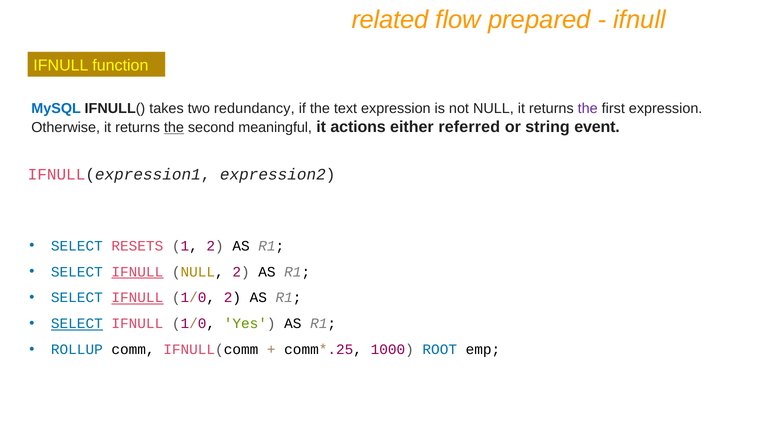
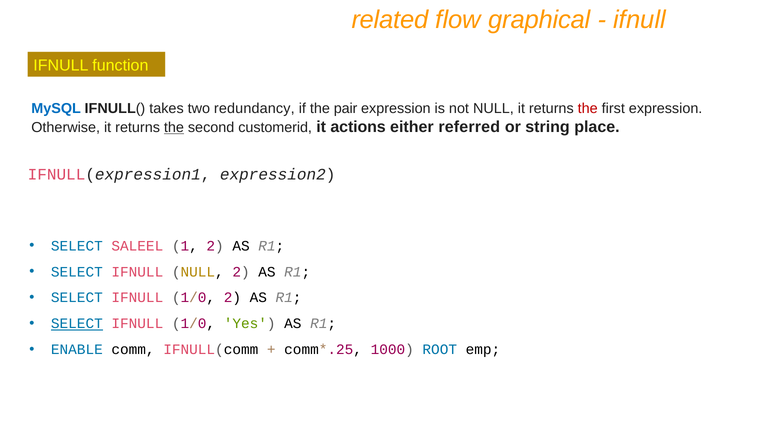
prepared: prepared -> graphical (539, 20)
text: text -> pair (346, 109)
the colour: purple -> red (588, 109)
meaningful: meaningful -> customerid (275, 128)
event: event -> place (597, 127)
RESETS: RESETS -> SALEEL (137, 246)
IFNULL underline: present -> none (137, 272)
IFNULL underline: present -> none (137, 298)
ROLLUP: ROLLUP -> ENABLE (77, 350)
